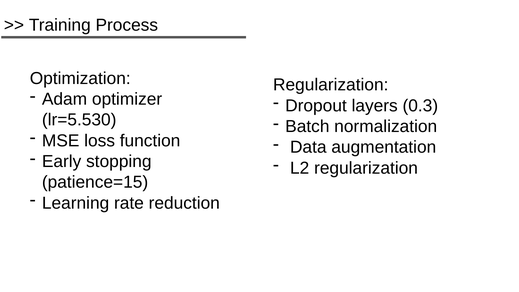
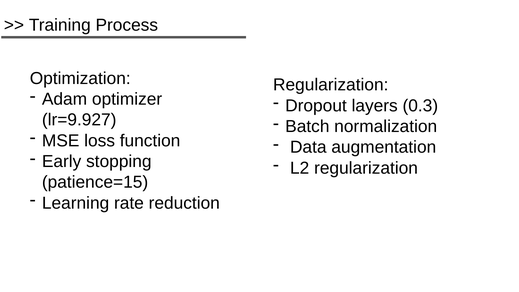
lr=5.530: lr=5.530 -> lr=9.927 (79, 120)
